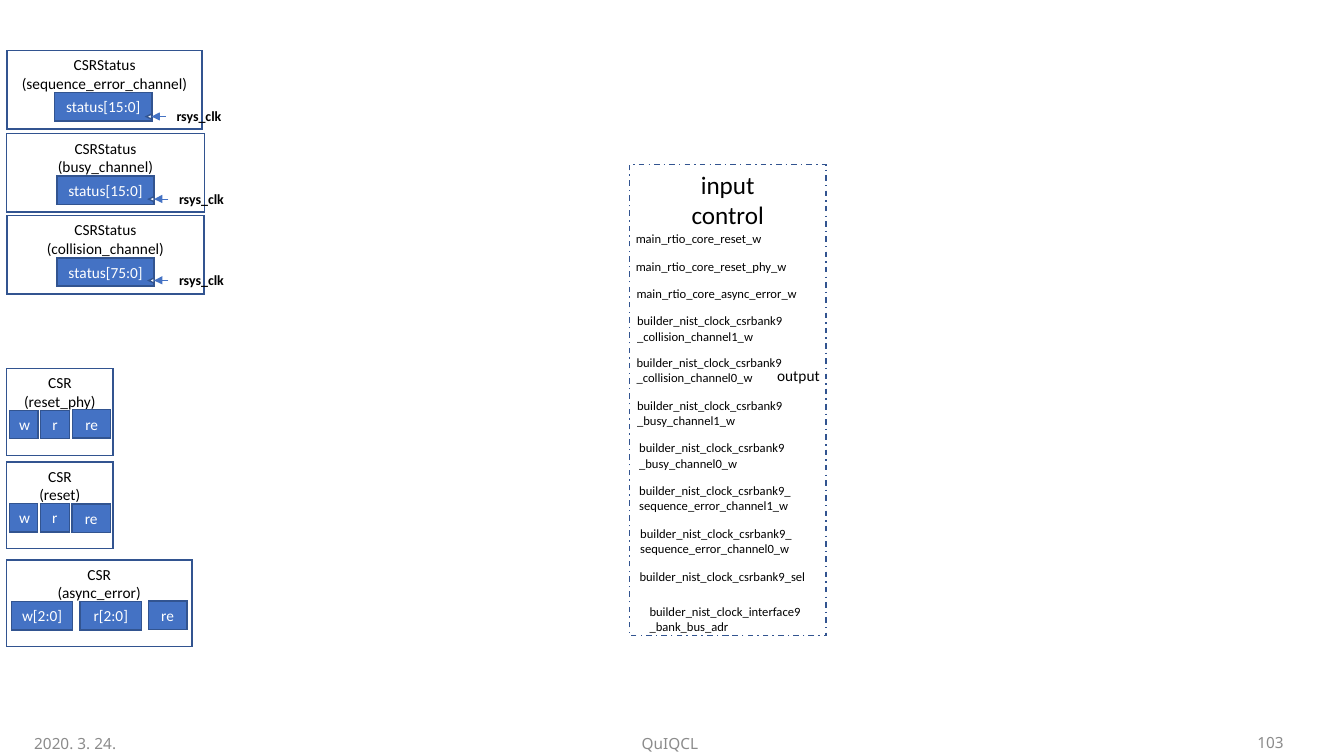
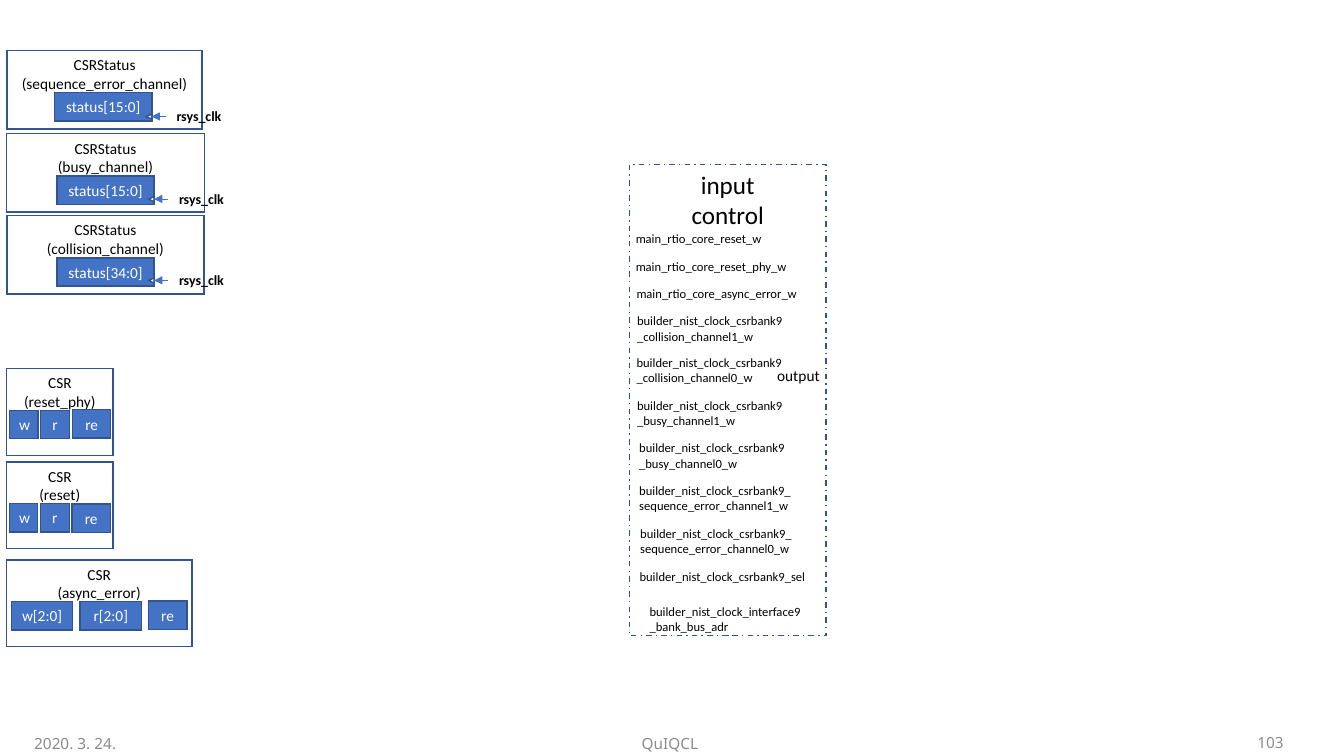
status[75:0: status[75:0 -> status[34:0 (105, 273)
